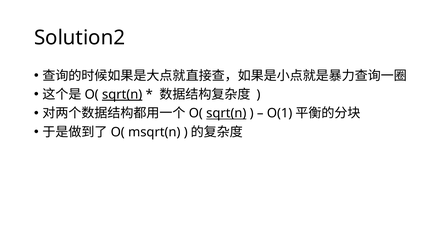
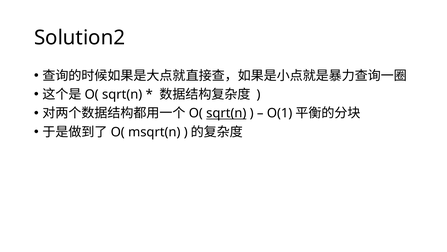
sqrt(n underline: present -> none (122, 94)
